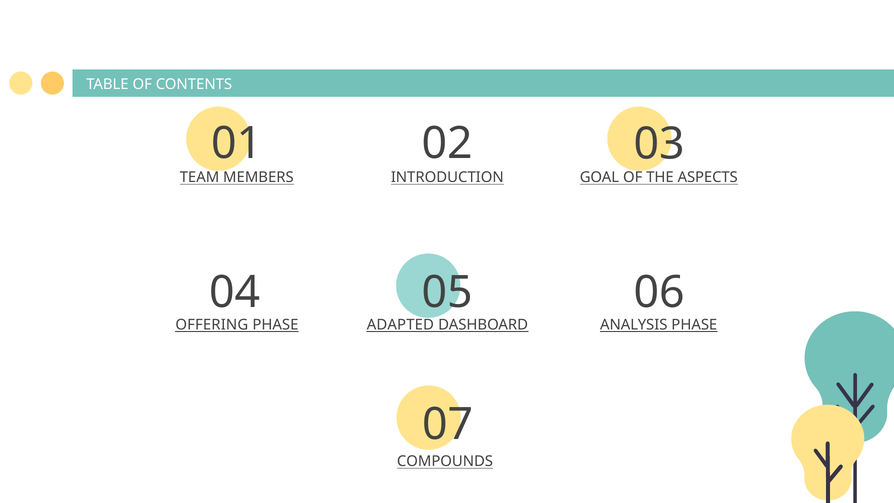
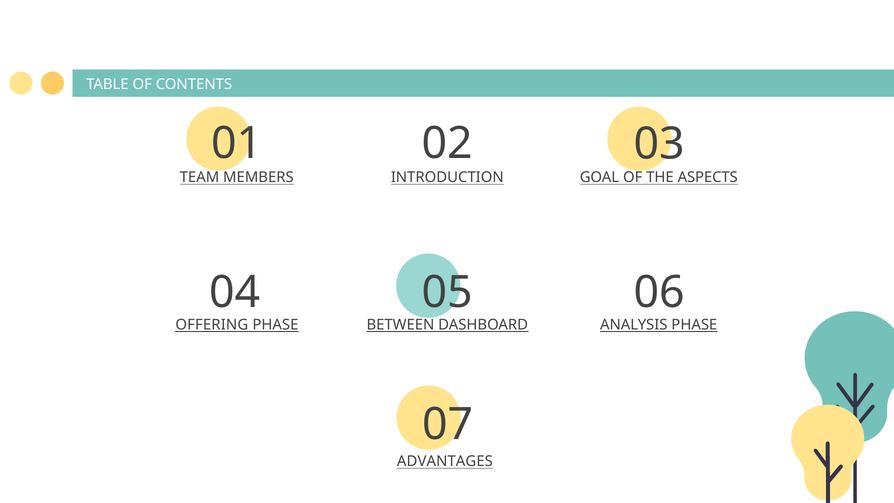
ADAPTED: ADAPTED -> BETWEEN (400, 325)
COMPOUNDS: COMPOUNDS -> ADVANTAGES (445, 461)
